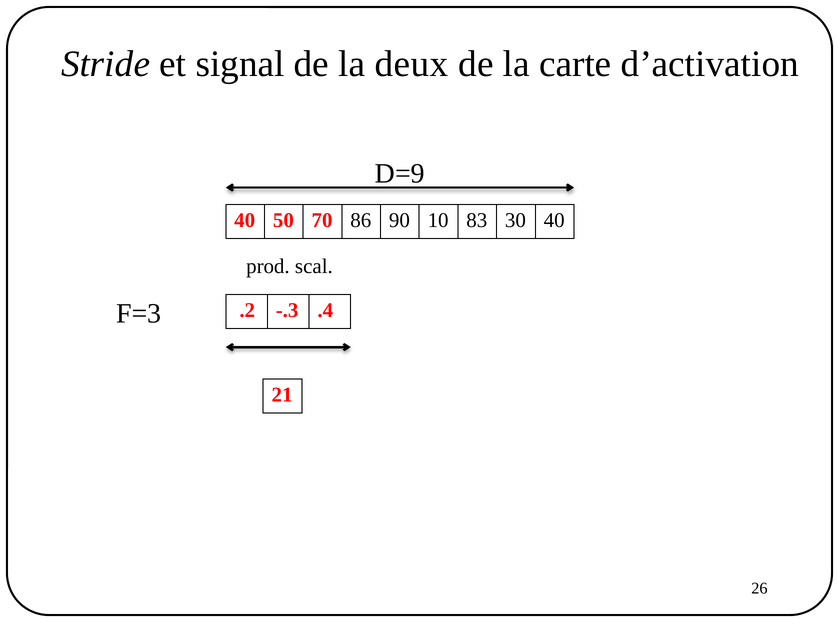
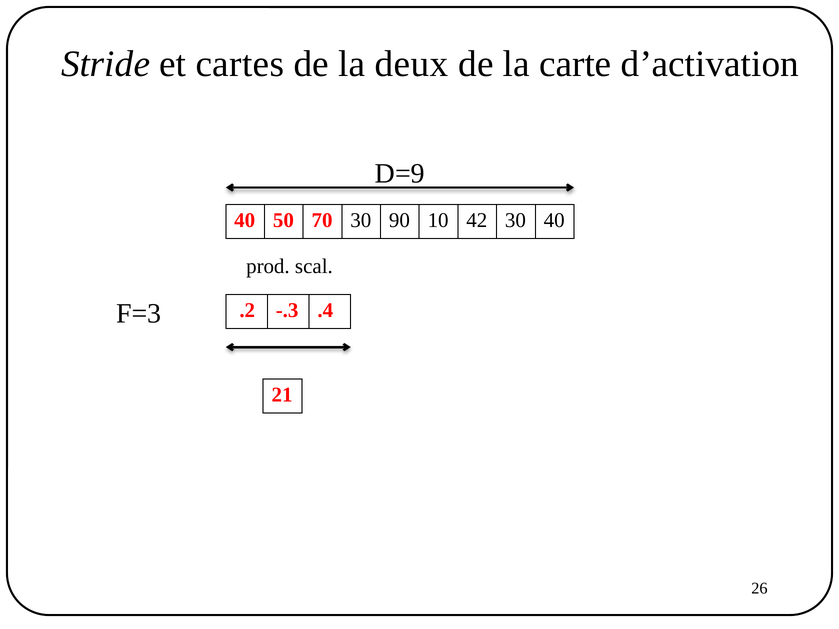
signal: signal -> cartes (240, 64)
70 86: 86 -> 30 (361, 221)
83: 83 -> 42 (477, 221)
